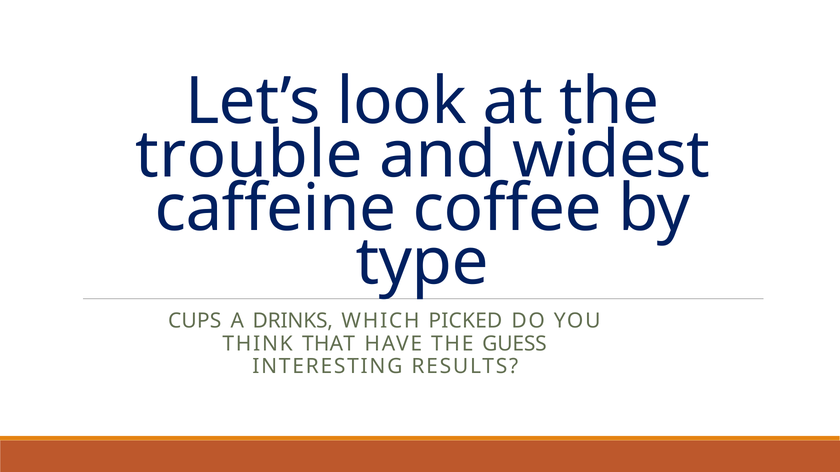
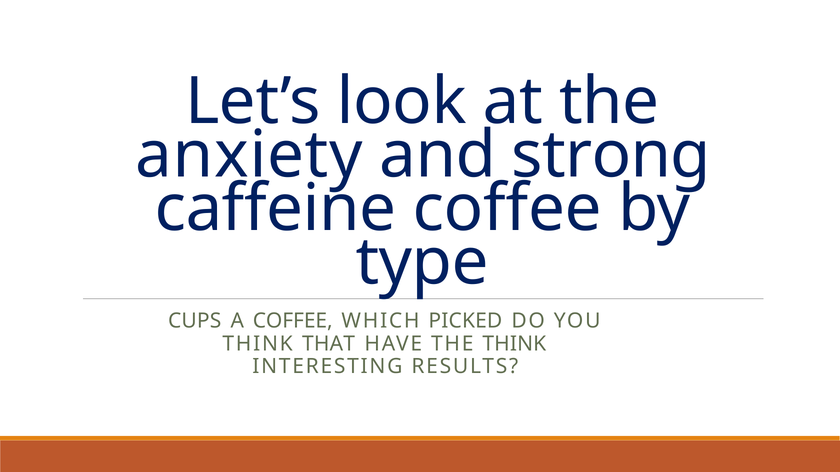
trouble: trouble -> anxiety (249, 155)
widest: widest -> strong (611, 155)
A DRINKS: DRINKS -> COFFEE (293, 321)
THE GUESS: GUESS -> THINK (514, 344)
